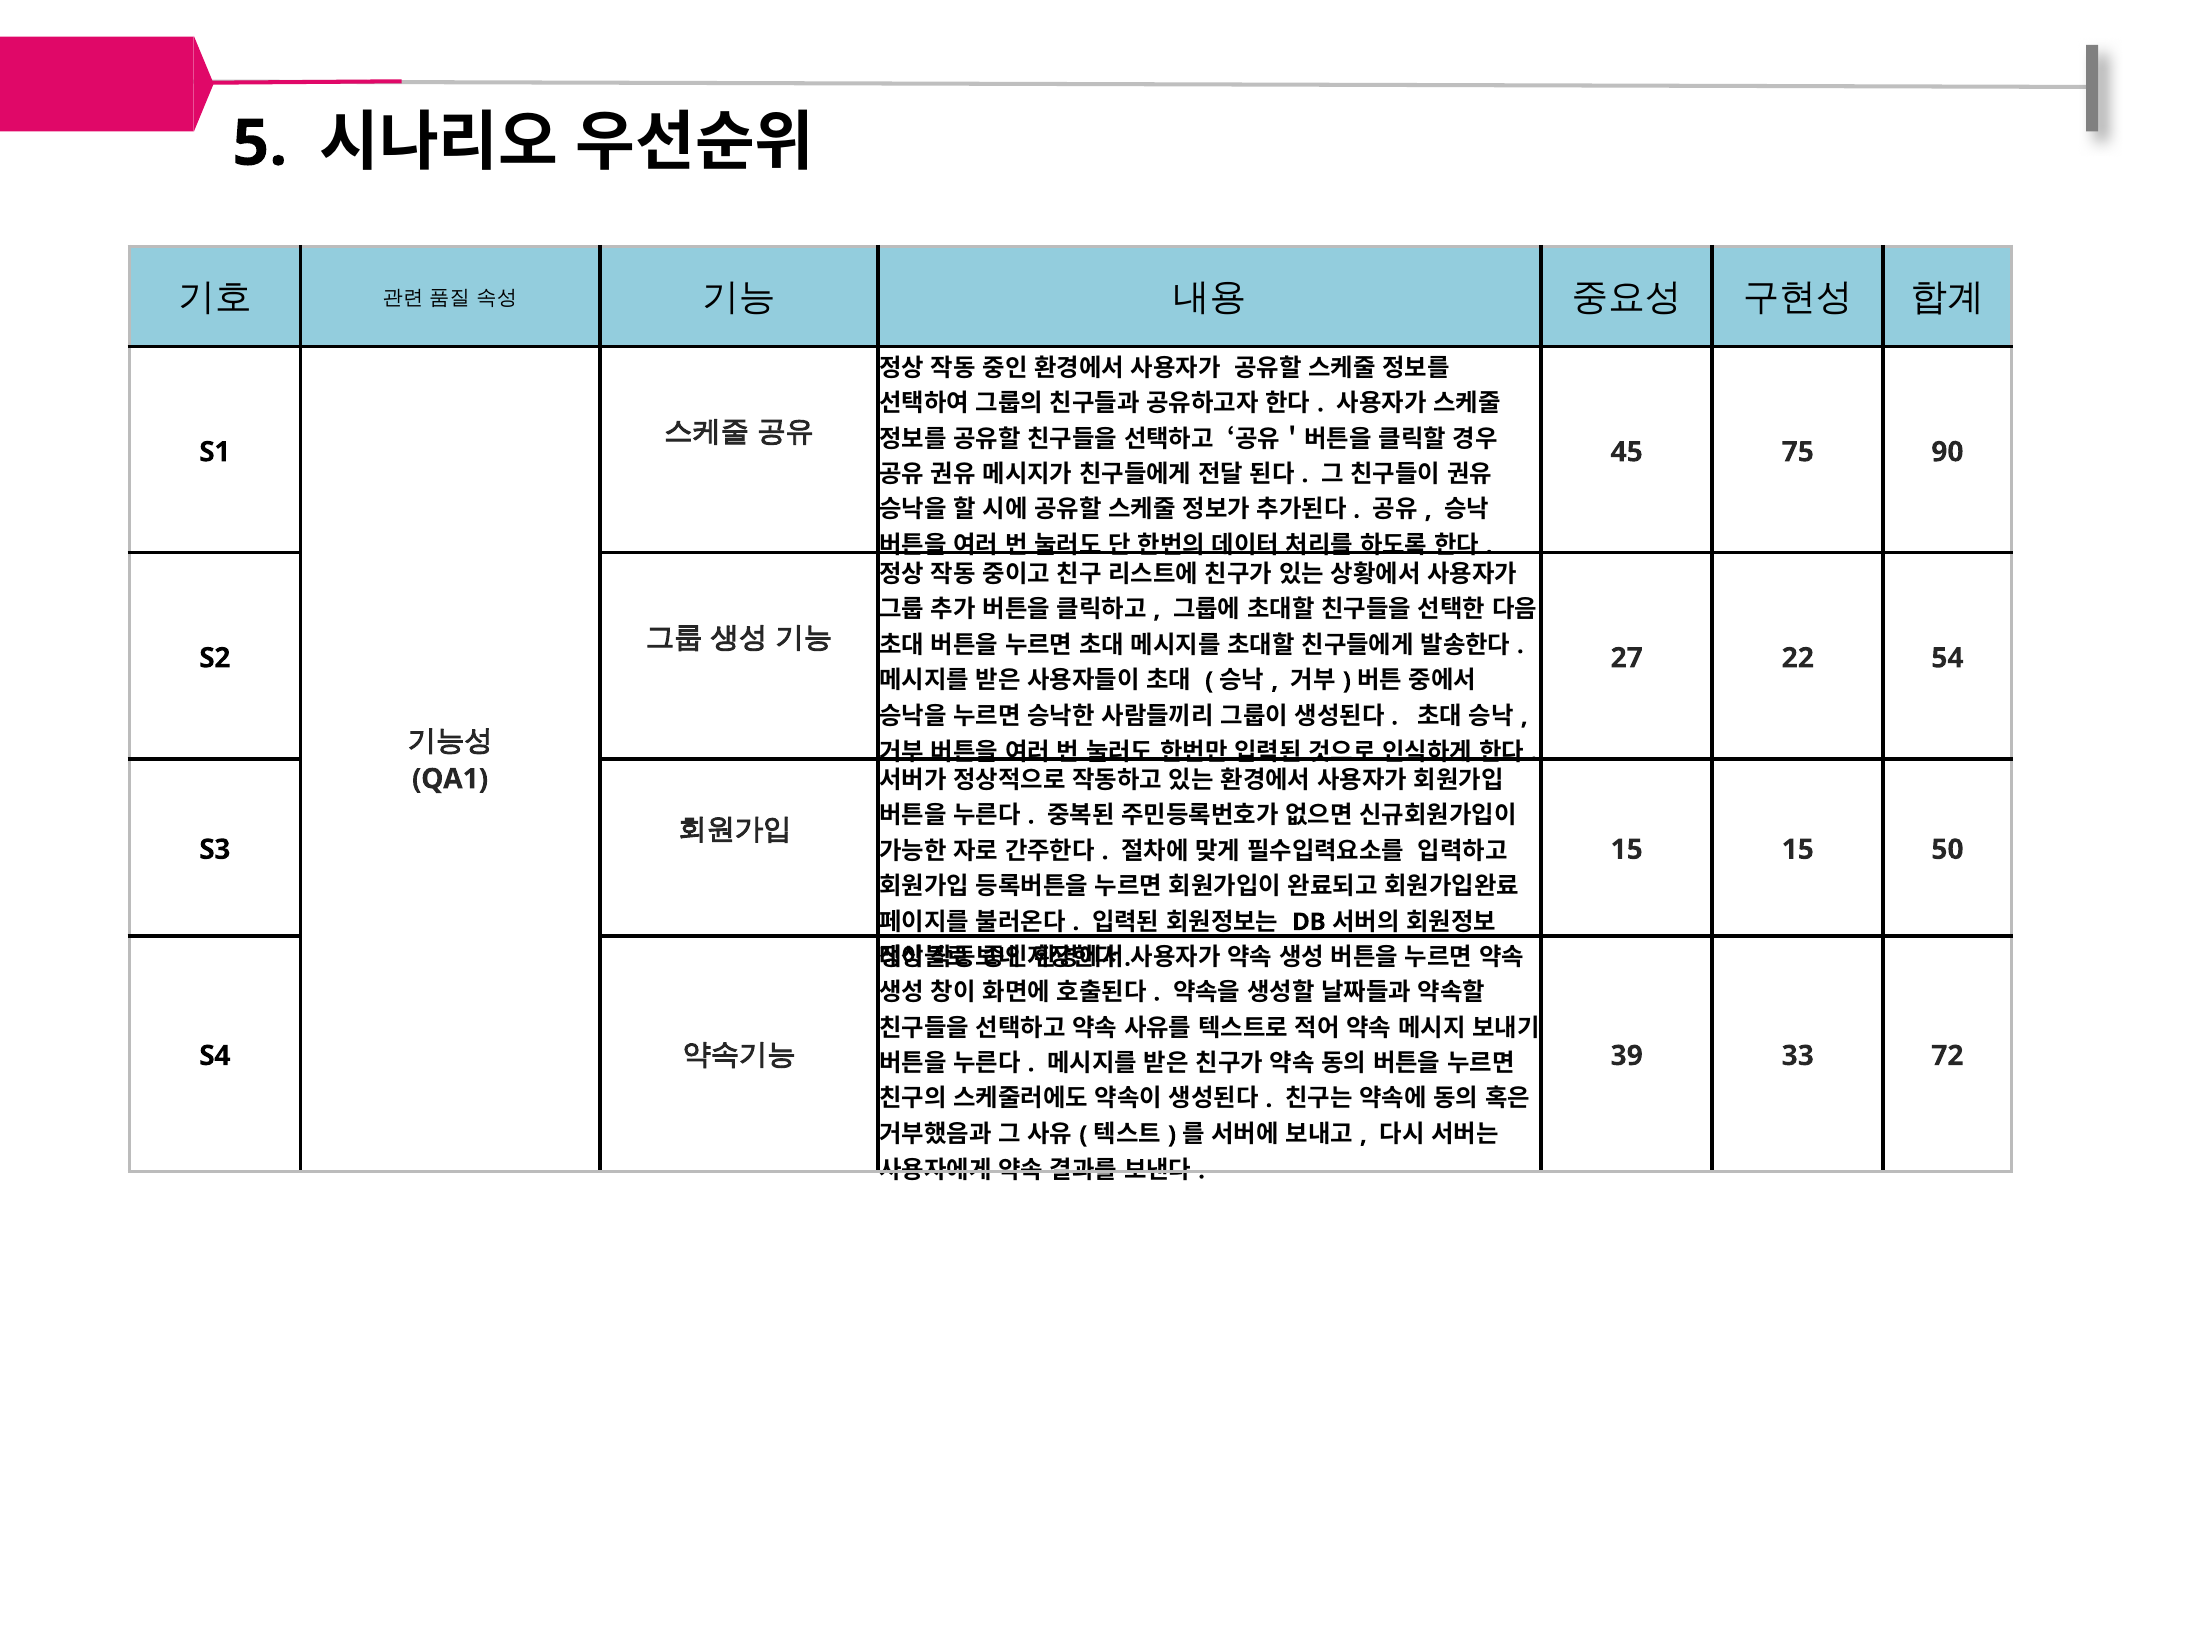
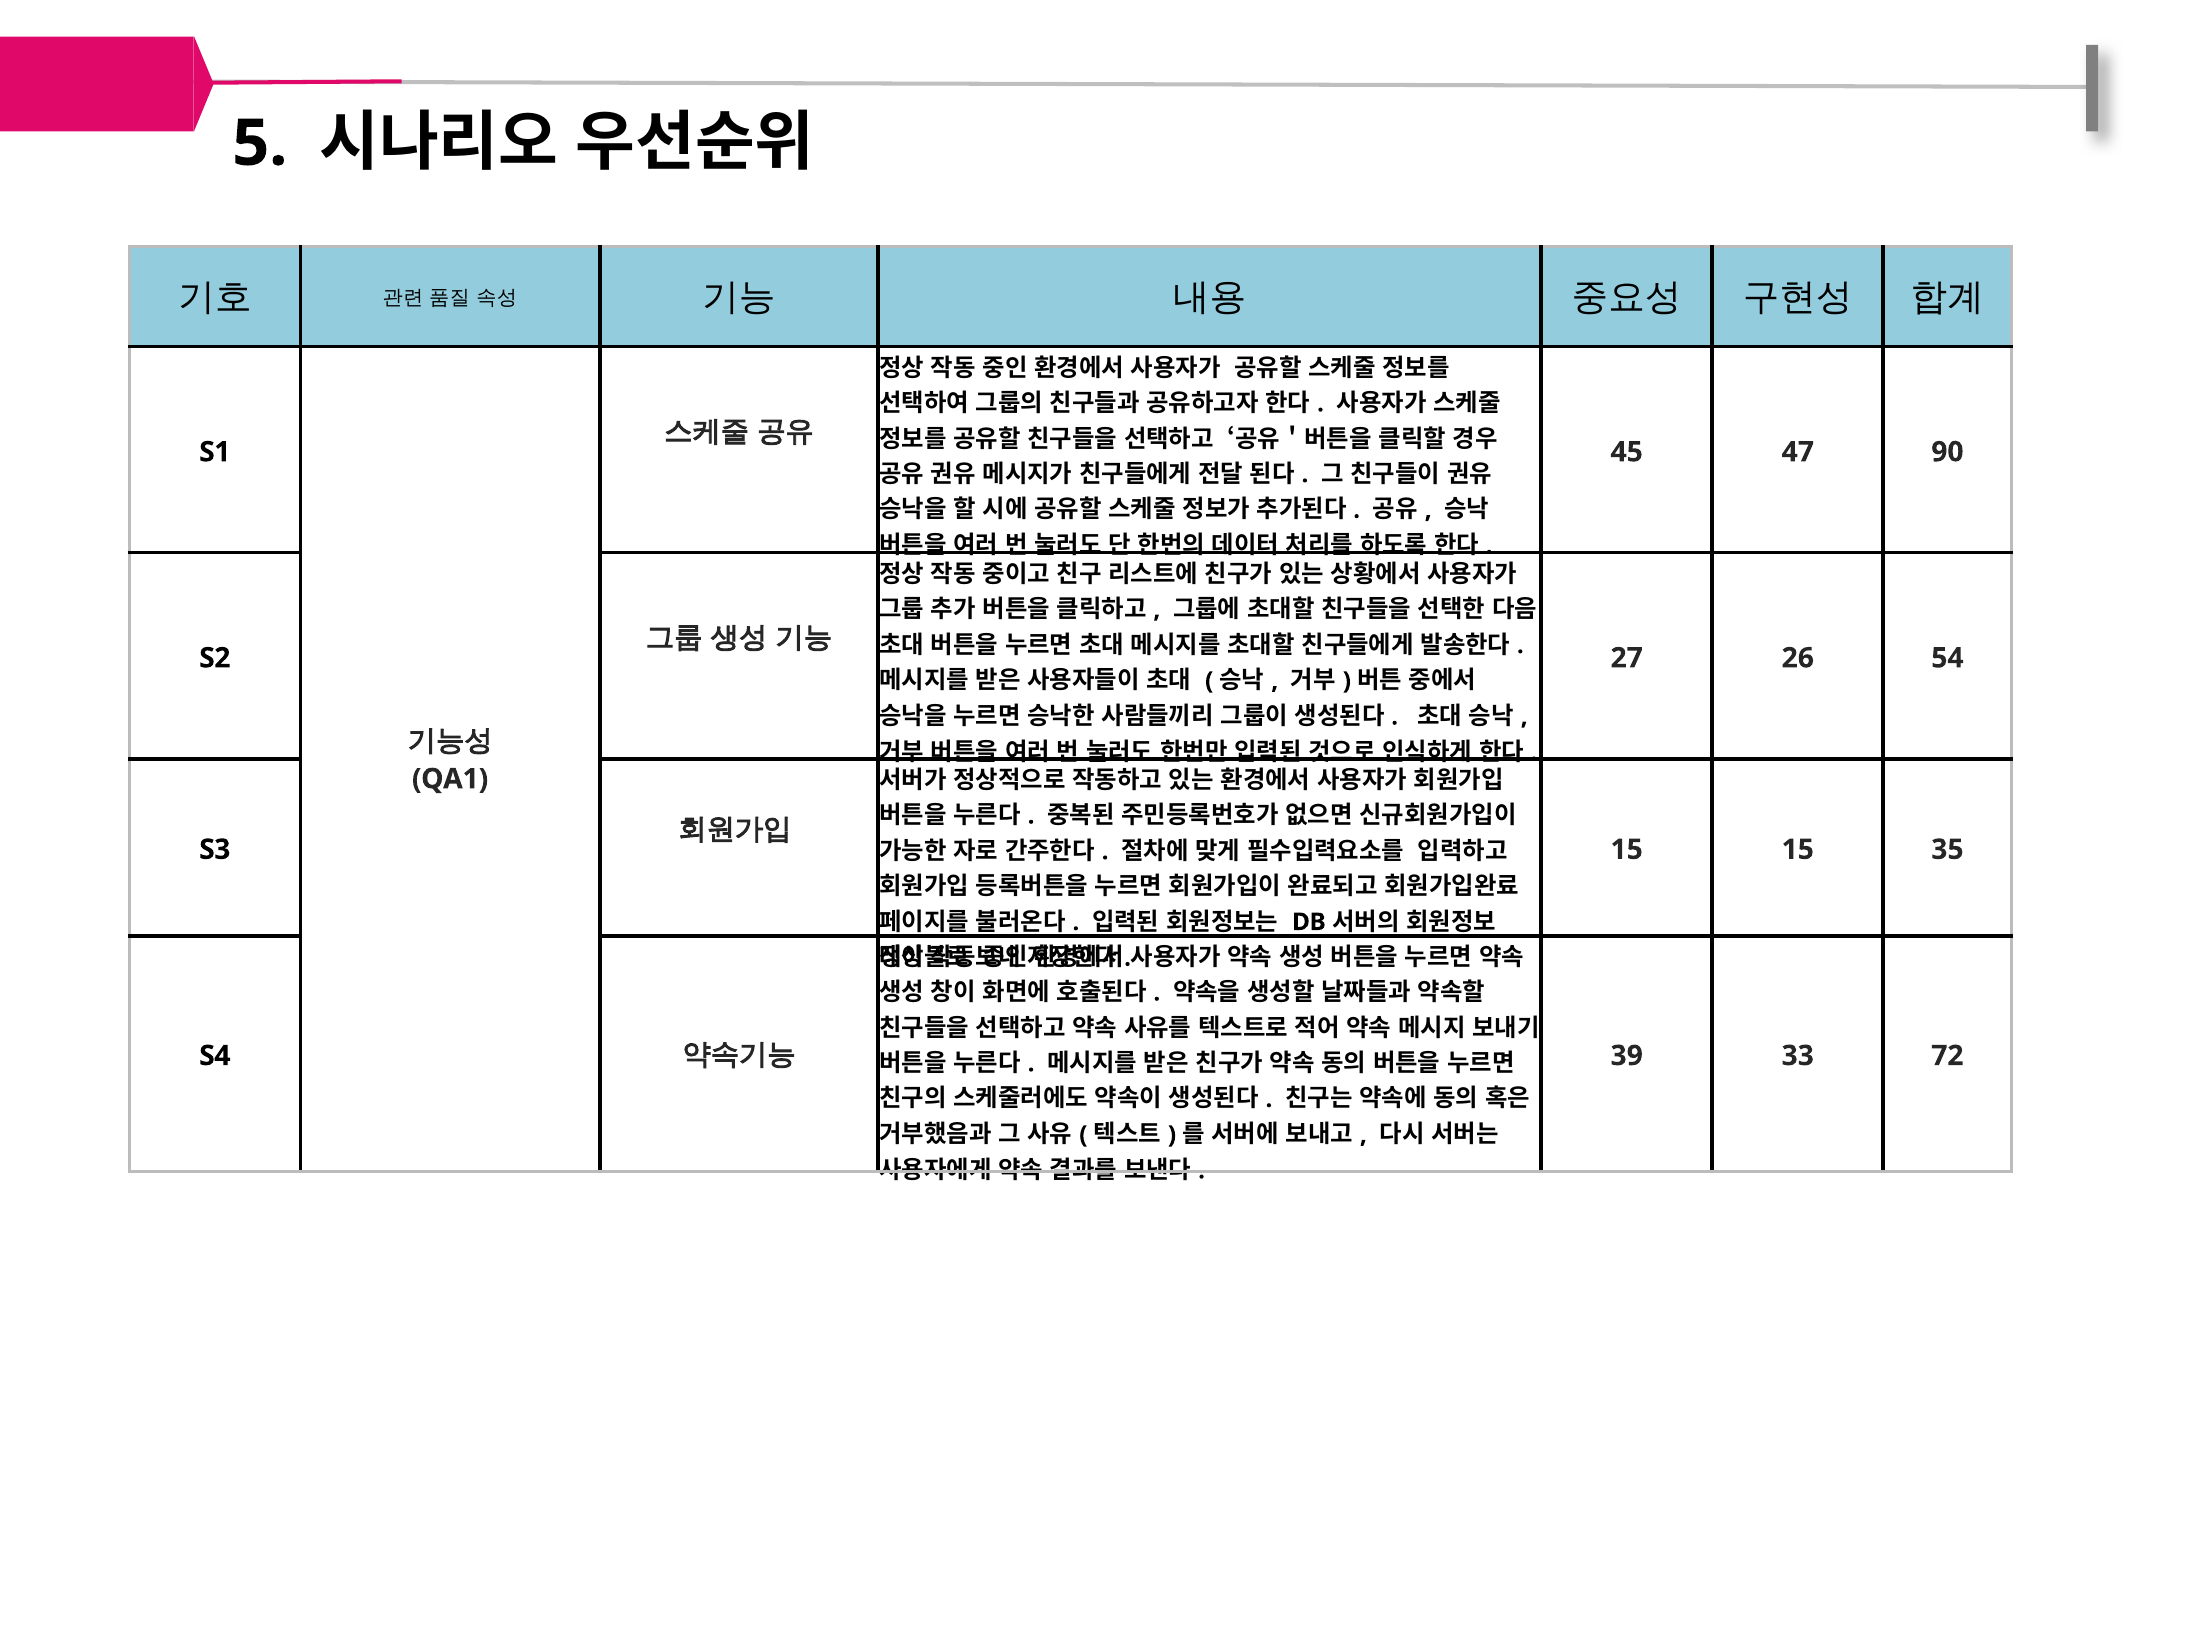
75: 75 -> 47 (1798, 452)
22: 22 -> 26 (1798, 658)
50: 50 -> 35 (1947, 849)
